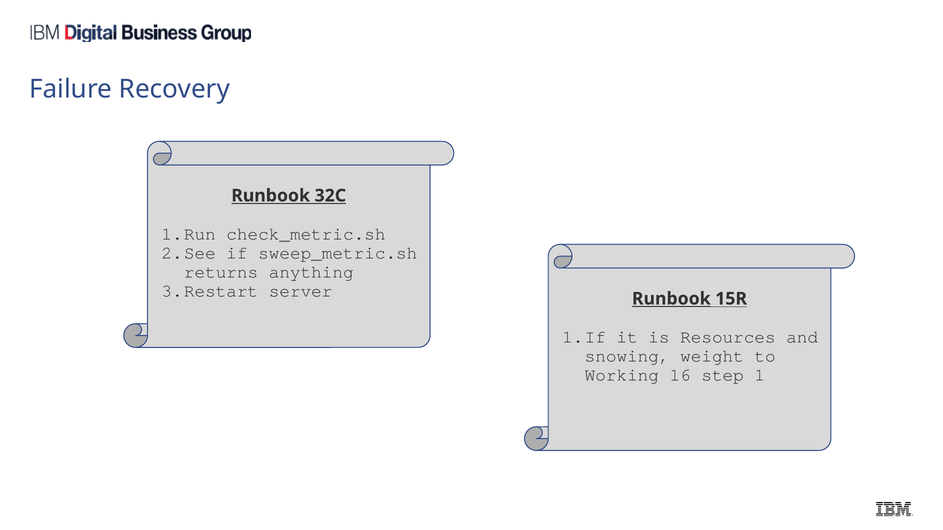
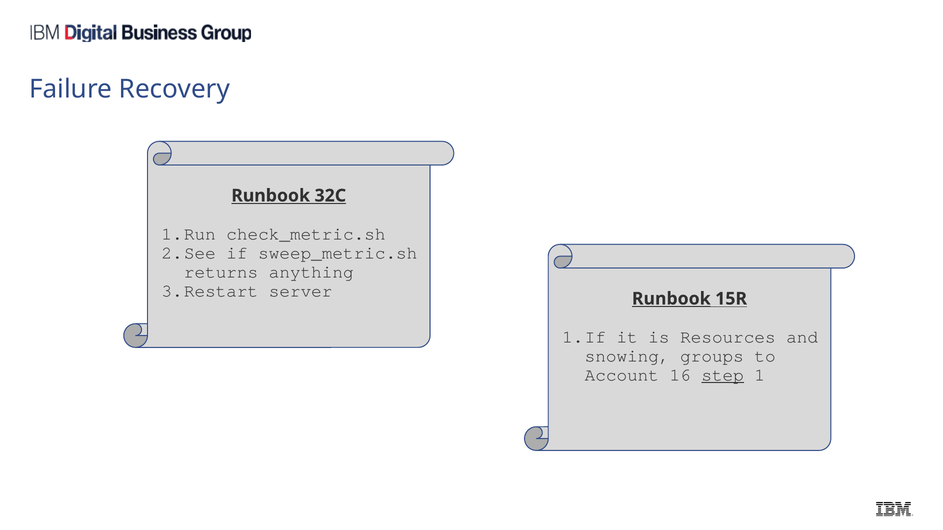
weight: weight -> groups (712, 356)
Working: Working -> Account (622, 375)
step underline: none -> present (723, 375)
